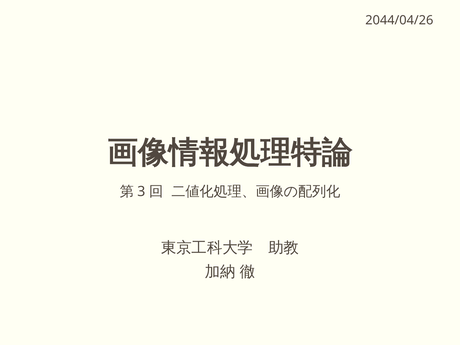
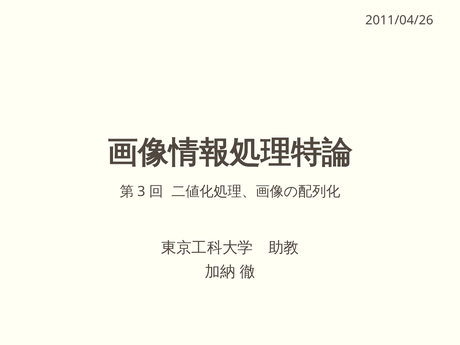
2044/04/26: 2044/04/26 -> 2011/04/26 (399, 20)
